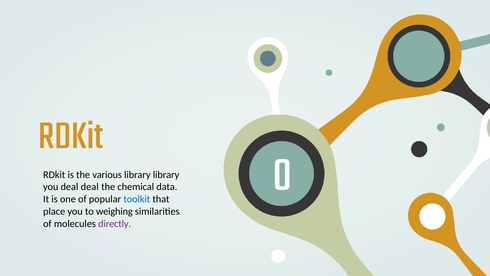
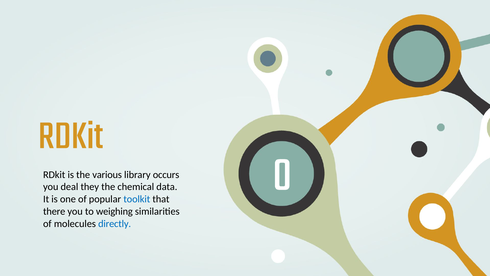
library library: library -> occurs (166, 174)
deal deal: deal -> they (90, 187)
place: place -> there (54, 211)
directly colour: purple -> blue (115, 223)
